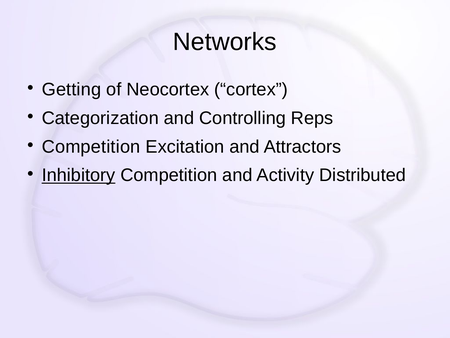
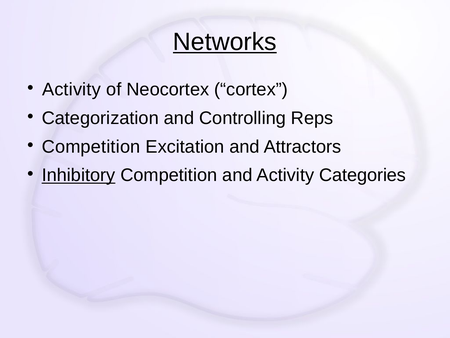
Networks underline: none -> present (225, 42)
Getting: Getting -> Activity (71, 89)
Distributed: Distributed -> Categories (363, 175)
